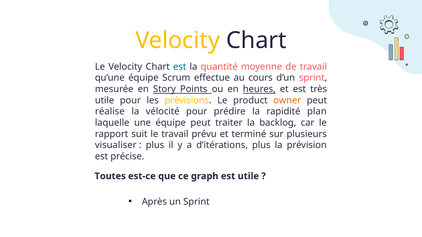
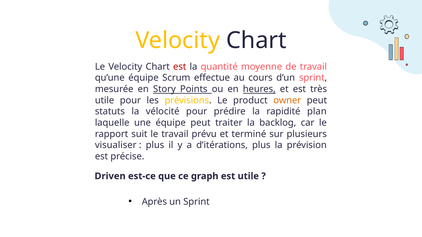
est colour: blue -> red (180, 67)
réalise: réalise -> statuts (110, 112)
Toutes: Toutes -> Driven (110, 176)
